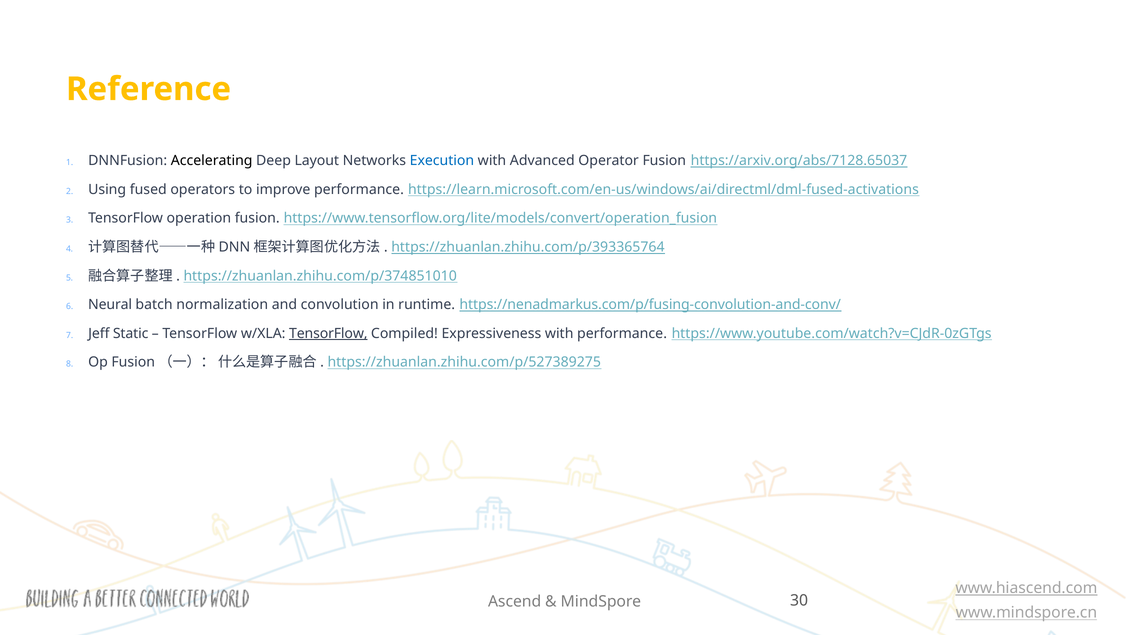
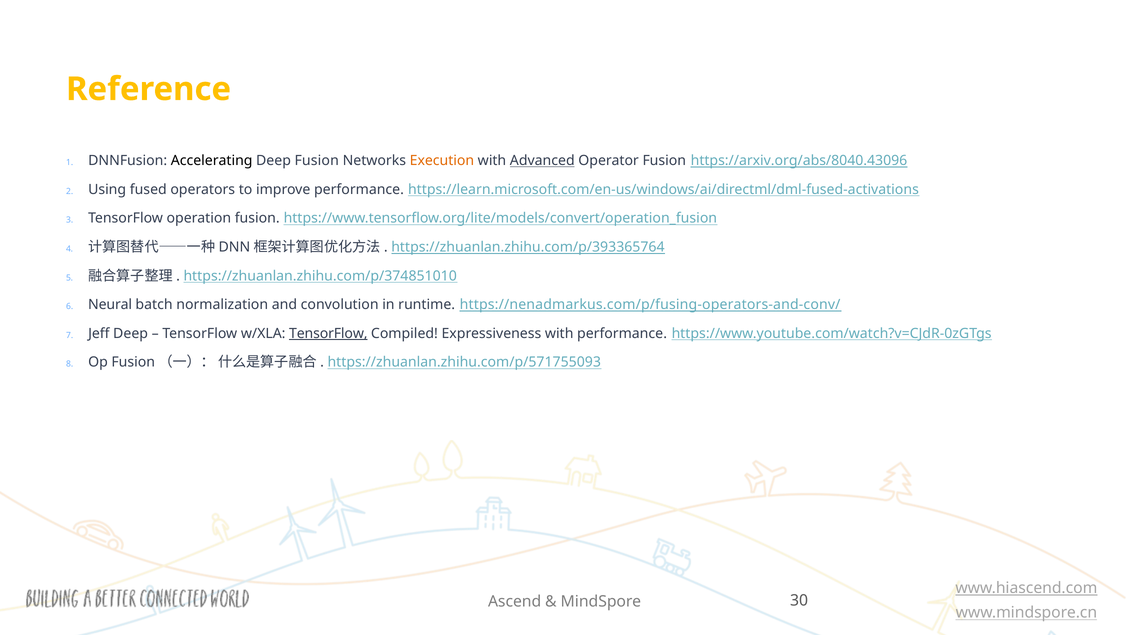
Deep Layout: Layout -> Fusion (317, 161)
Execution colour: blue -> orange (442, 161)
Advanced underline: none -> present (542, 161)
https://arxiv.org/abs/7128.65037: https://arxiv.org/abs/7128.65037 -> https://arxiv.org/abs/8040.43096 (799, 161)
https://nenadmarkus.com/p/fusing-convolution-and-conv/: https://nenadmarkus.com/p/fusing-convolution-and-conv/ -> https://nenadmarkus.com/p/fusing-operators-and-conv/ (650, 305)
Jeff Static: Static -> Deep (131, 333)
https://zhuanlan.zhihu.com/p/527389275: https://zhuanlan.zhihu.com/p/527389275 -> https://zhuanlan.zhihu.com/p/571755093 (464, 362)
